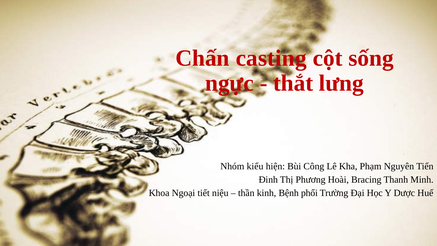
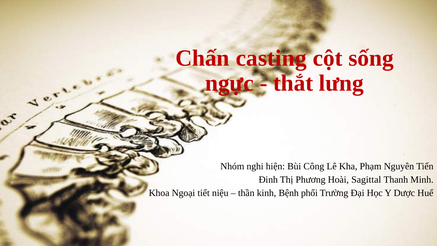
kiểu: kiểu -> nghi (255, 166)
Bracing: Bracing -> Sagittal (366, 179)
